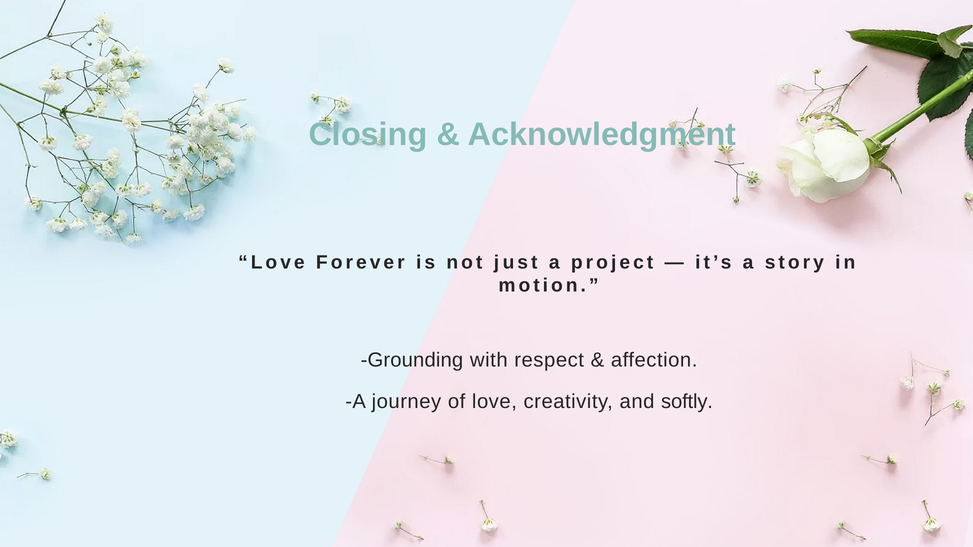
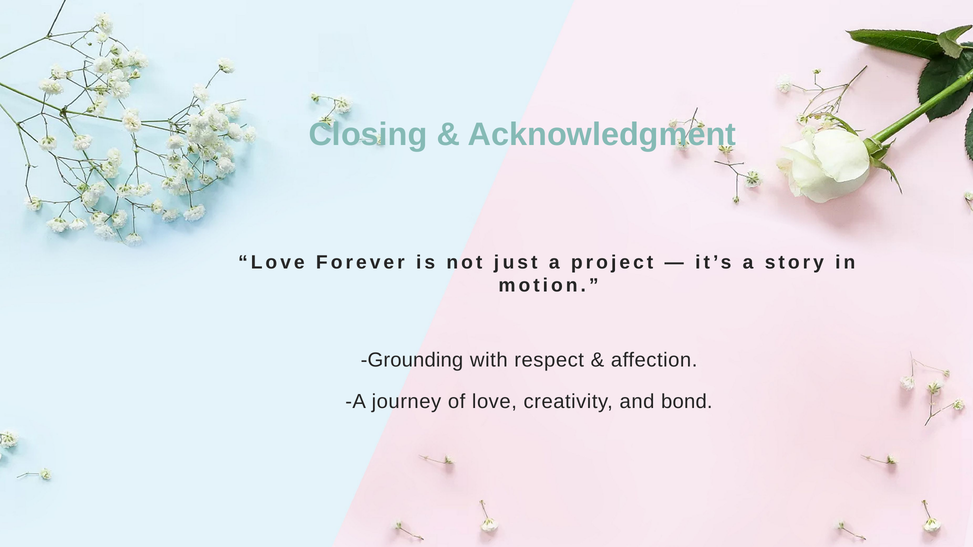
softly: softly -> bond (687, 402)
